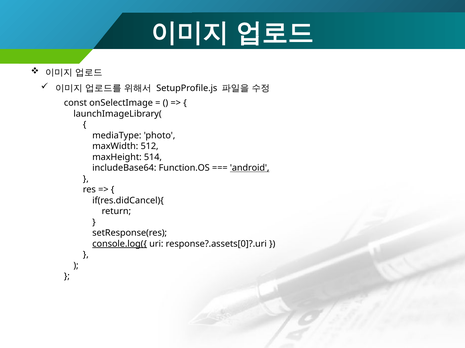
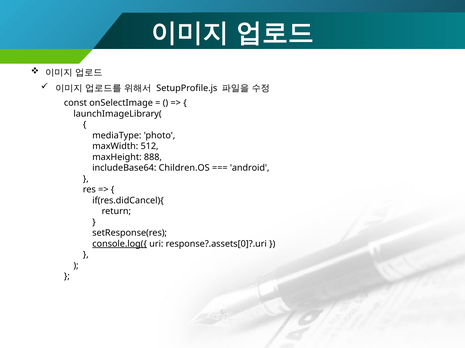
514: 514 -> 888 (153, 157)
Function.OS: Function.OS -> Children.OS (184, 168)
android underline: present -> none (250, 168)
